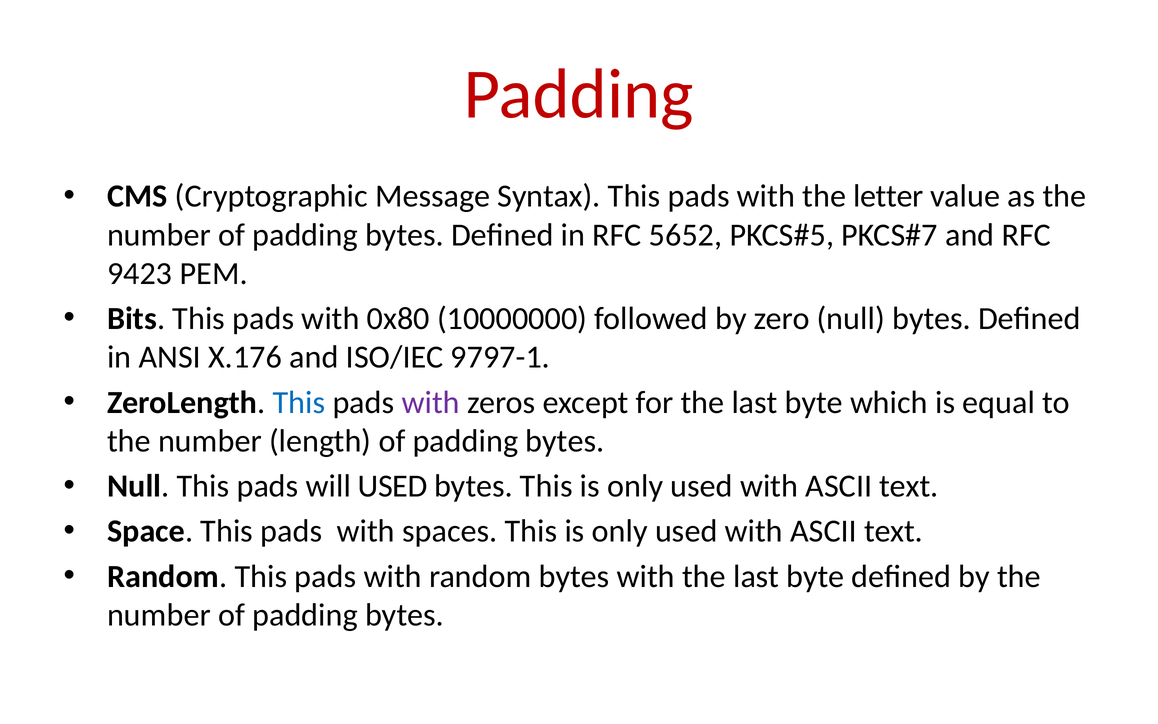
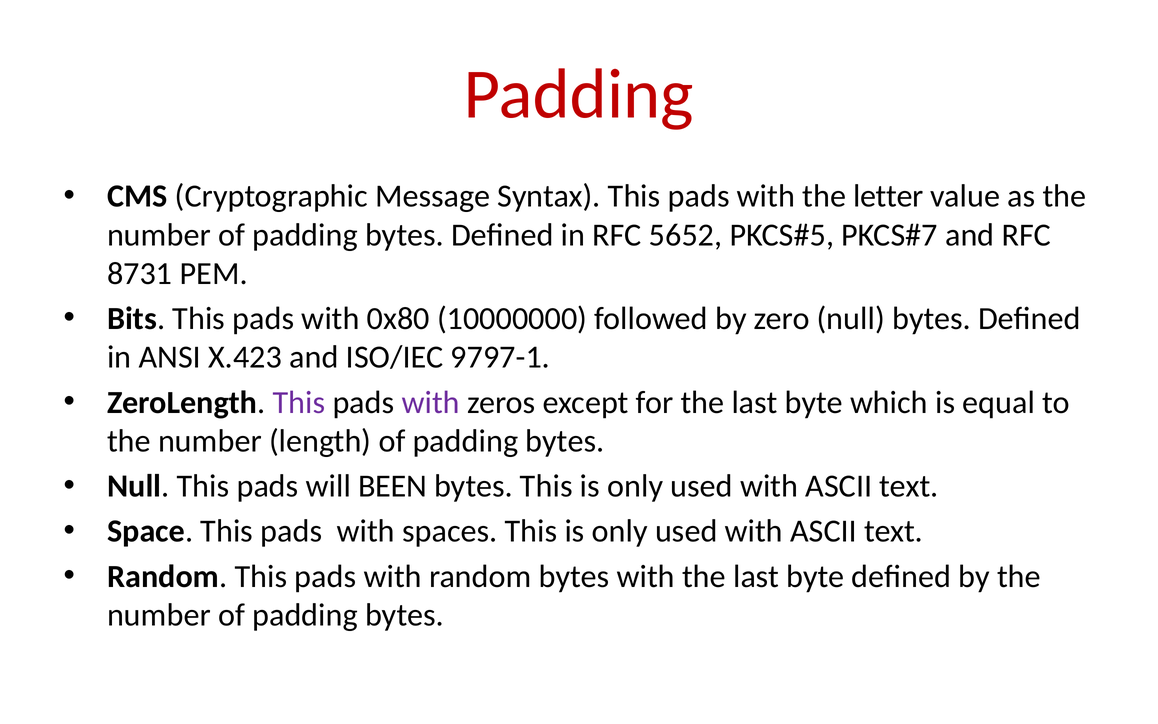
9423: 9423 -> 8731 (140, 273)
X.176: X.176 -> X.423 (245, 357)
This colour: blue -> purple (299, 402)
will USED: USED -> BEEN (393, 486)
